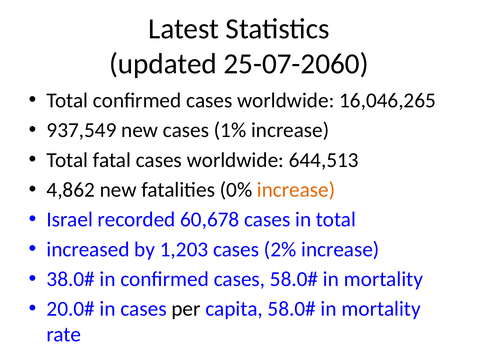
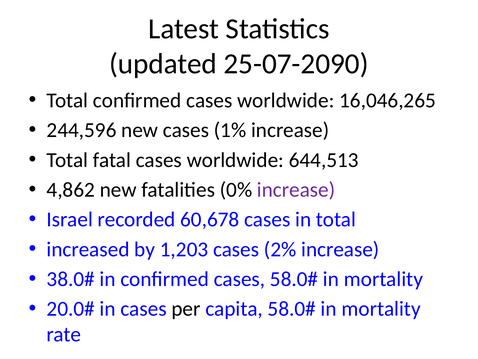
25-07-2060: 25-07-2060 -> 25-07-2090 (296, 64)
937,549: 937,549 -> 244,596 (82, 130)
increase colour: orange -> purple (296, 190)
